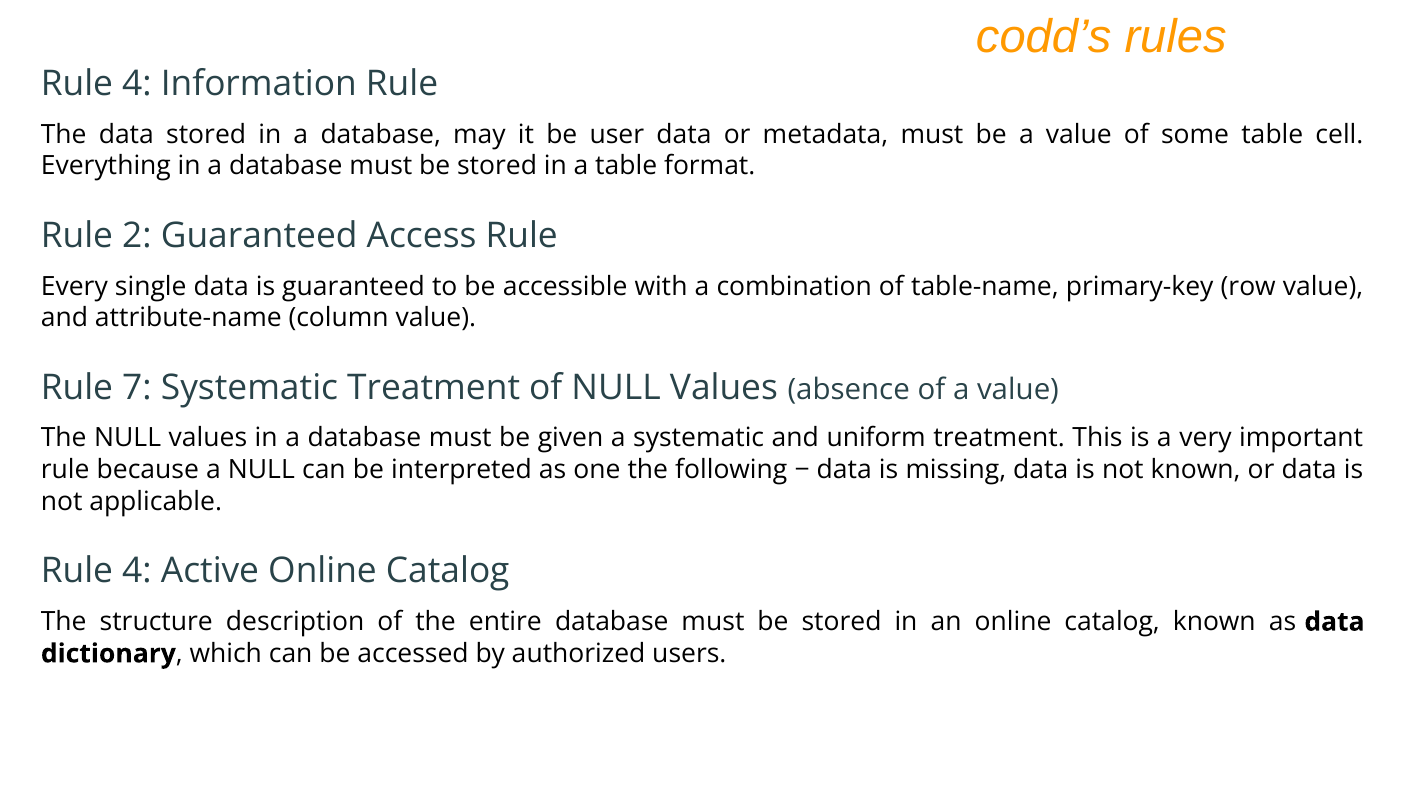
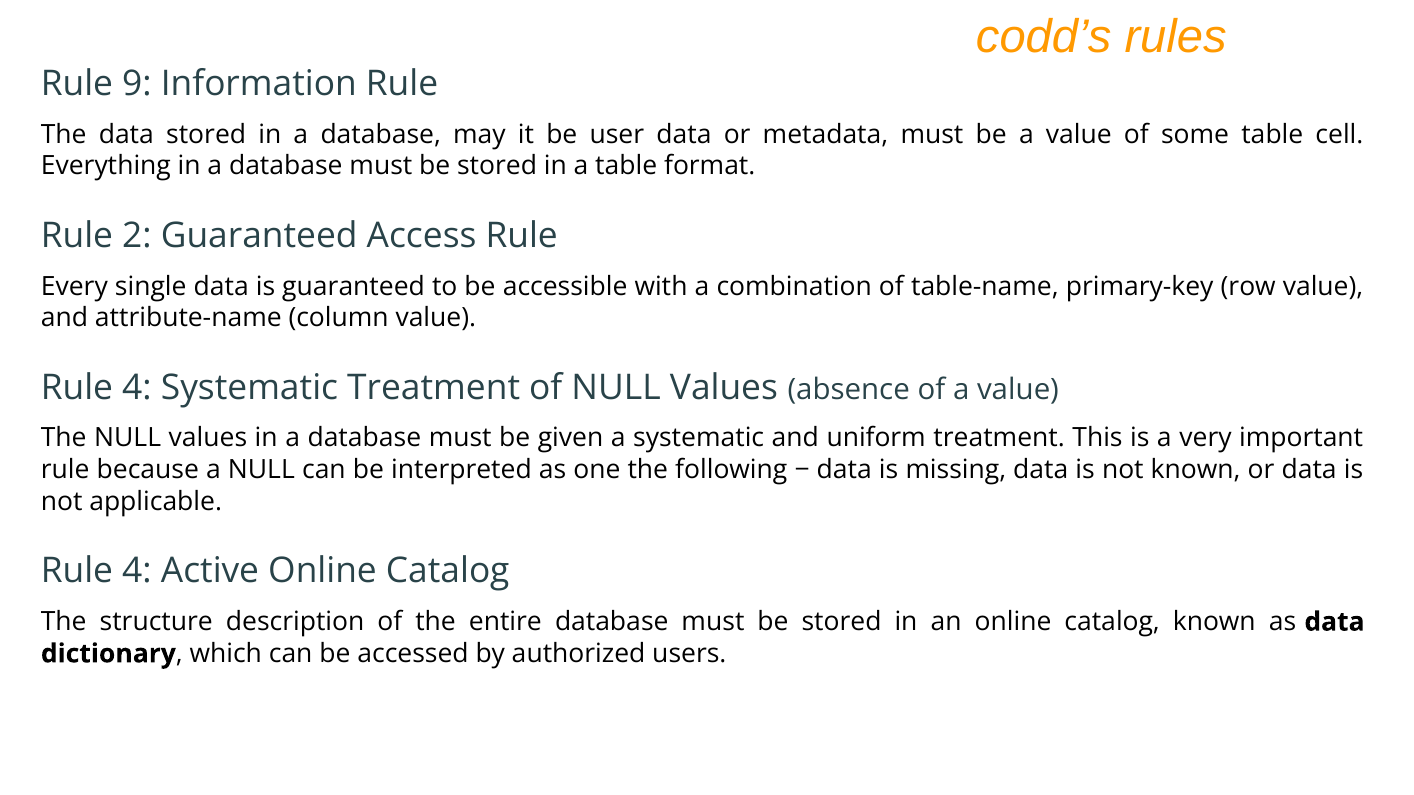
4: 4 -> 9 (137, 84)
7: 7 -> 4 (137, 388)
